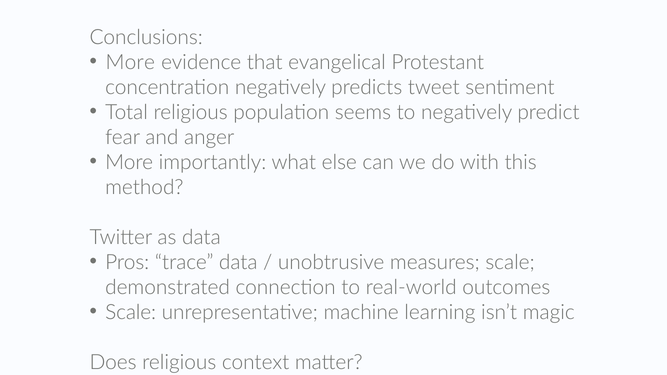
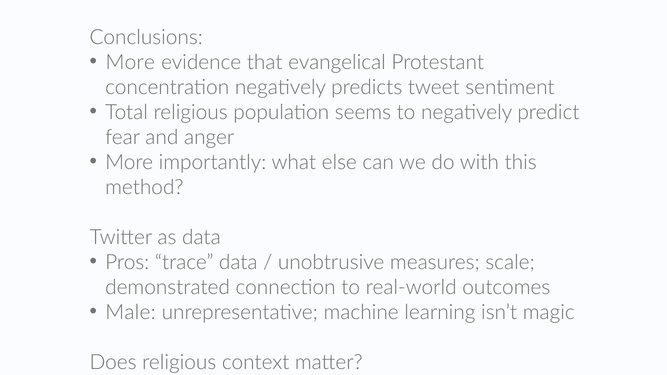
Scale: Scale -> Male (130, 312)
